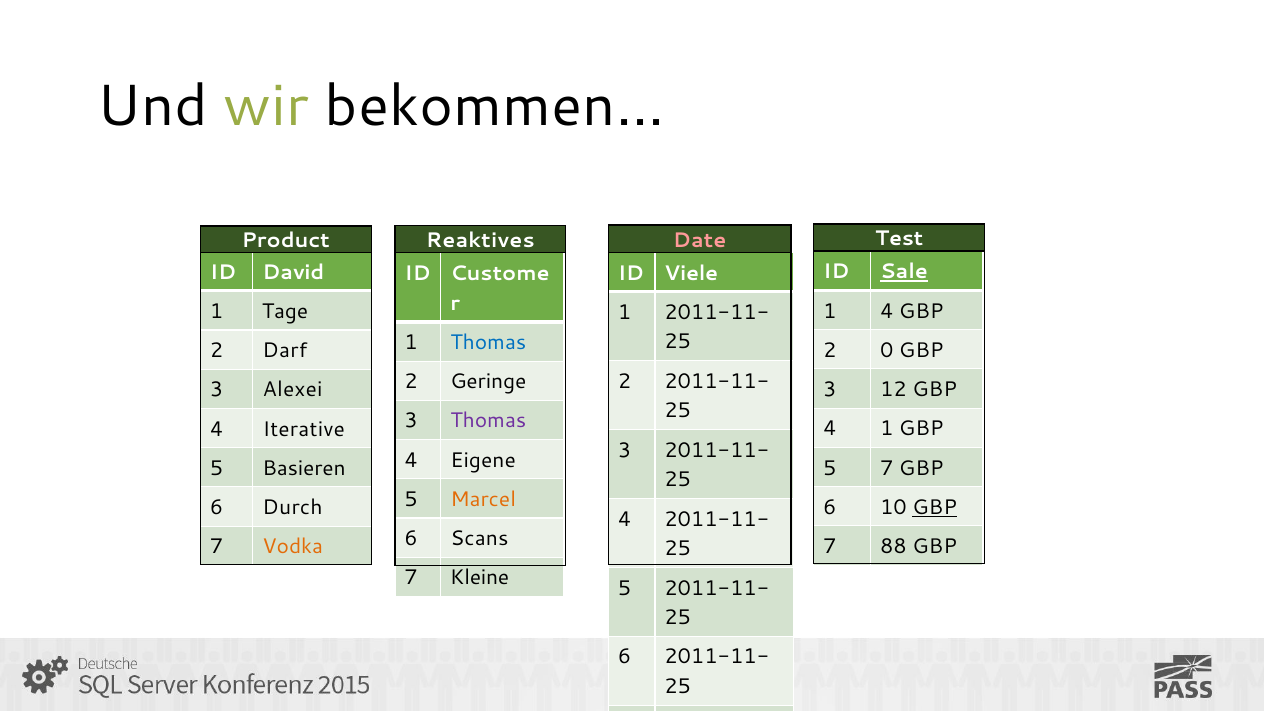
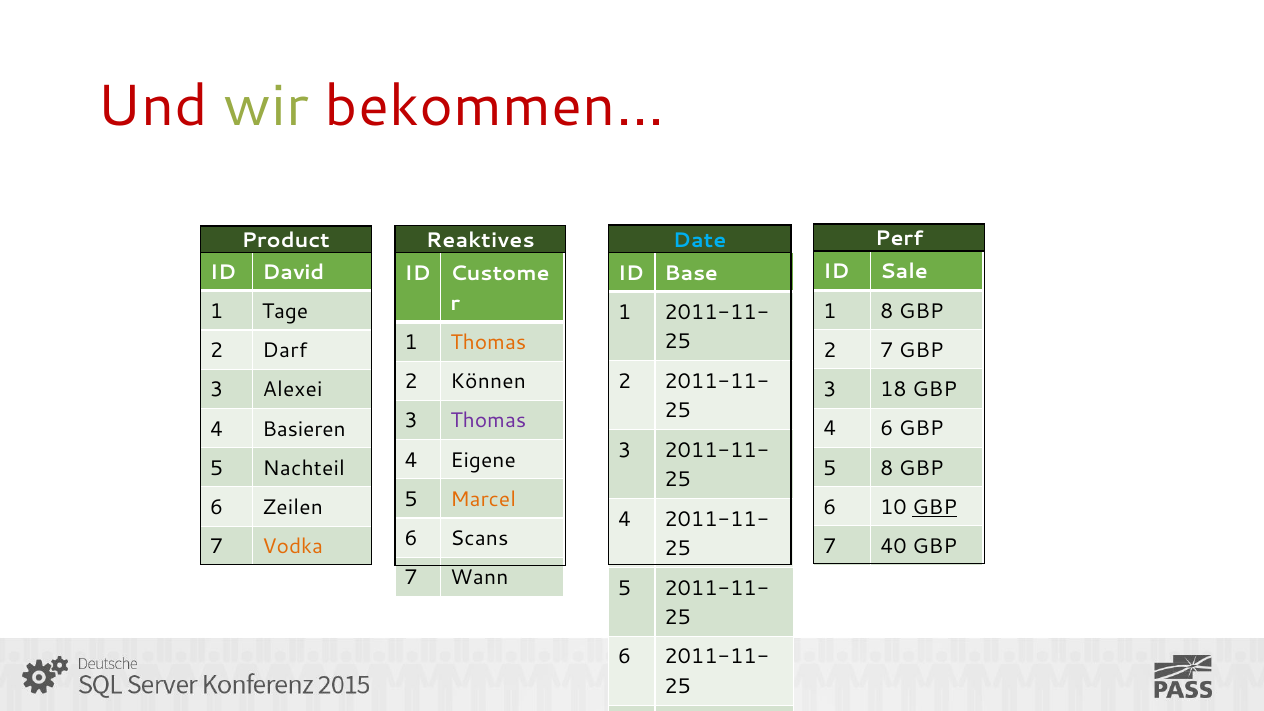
Und colour: black -> red (152, 106)
bekommen… colour: black -> red (495, 106)
Test: Test -> Perf (899, 239)
Date colour: pink -> light blue (700, 240)
Sale underline: present -> none (904, 272)
Viele: Viele -> Base (691, 273)
1 4: 4 -> 8 (887, 311)
Thomas colour: blue -> orange (488, 343)
2 0: 0 -> 7 (887, 350)
Geringe: Geringe -> Können (488, 382)
12: 12 -> 18 (893, 390)
4 1: 1 -> 6 (887, 429)
Iterative: Iterative -> Basieren (304, 429)
5 7: 7 -> 8 (887, 468)
Basieren: Basieren -> Nachteil (304, 468)
Durch: Durch -> Zeilen (293, 508)
88: 88 -> 40 (893, 547)
Kleine: Kleine -> Wann (479, 578)
